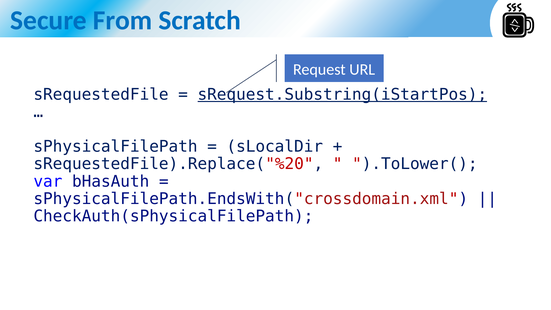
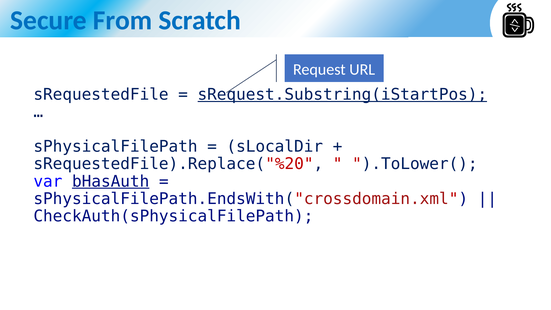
bHasAuth underline: none -> present (111, 181)
